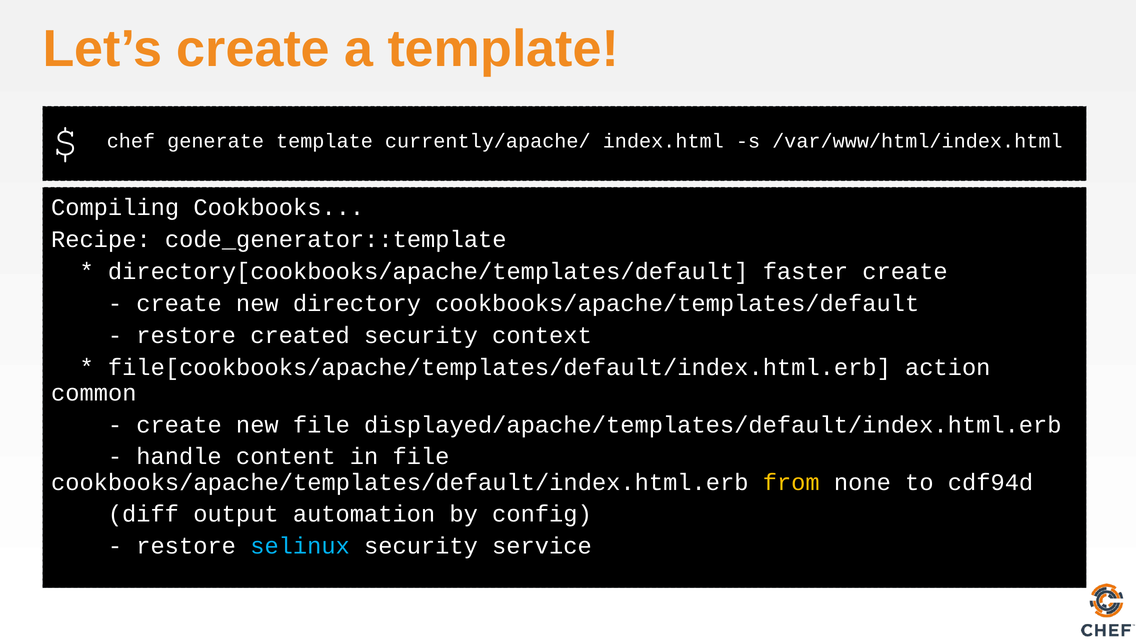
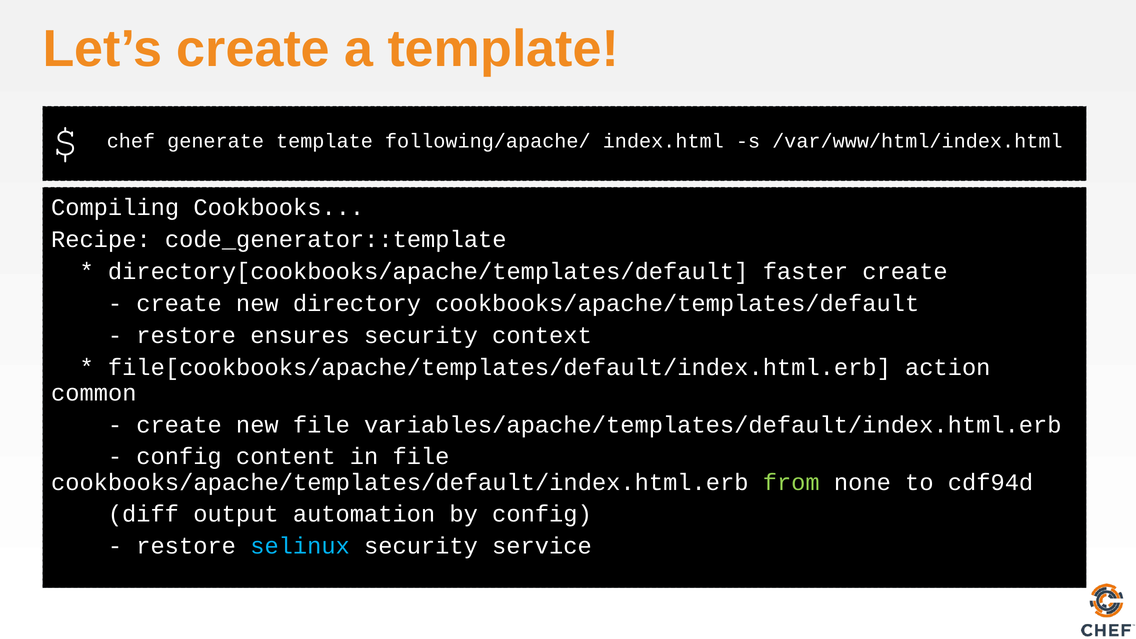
currently/apache/: currently/apache/ -> following/apache/ (488, 141)
created: created -> ensures (300, 335)
displayed/apache/templates/default/index.html.erb: displayed/apache/templates/default/index.html.erb -> variables/apache/templates/default/index.html.erb (713, 425)
handle: handle -> config (179, 457)
from colour: yellow -> light green (791, 482)
